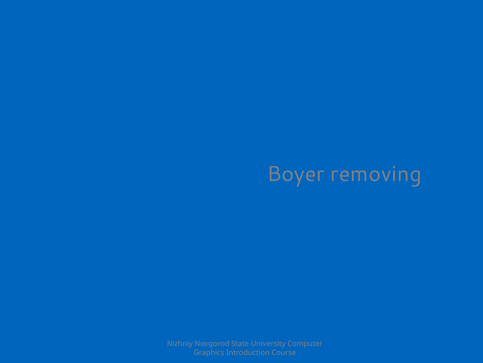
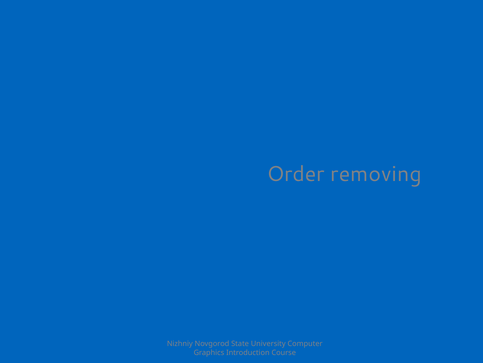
Boyer: Boyer -> Order (296, 174)
